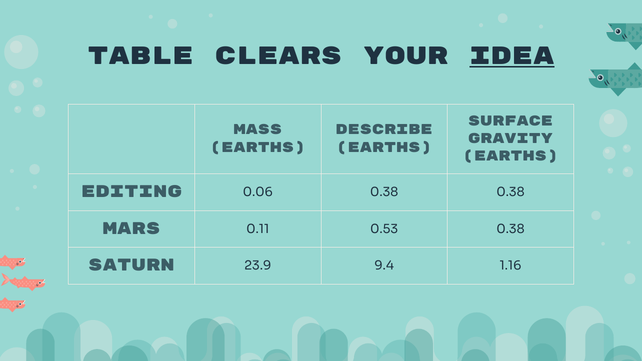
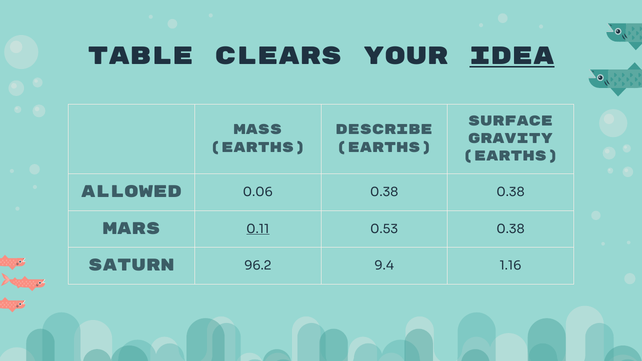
EDITING: EDITING -> ALLOWED (131, 192)
0.11 underline: none -> present (258, 229)
23.9: 23.9 -> 96.2 (258, 266)
